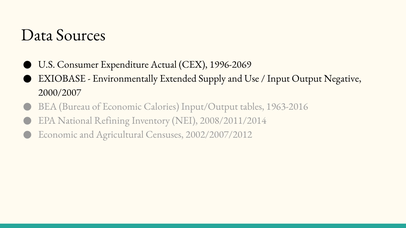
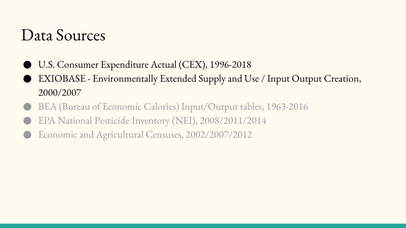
1996-2069: 1996-2069 -> 1996-2018 (230, 65)
Negative: Negative -> Creation (343, 79)
Refining: Refining -> Pesticide (112, 121)
